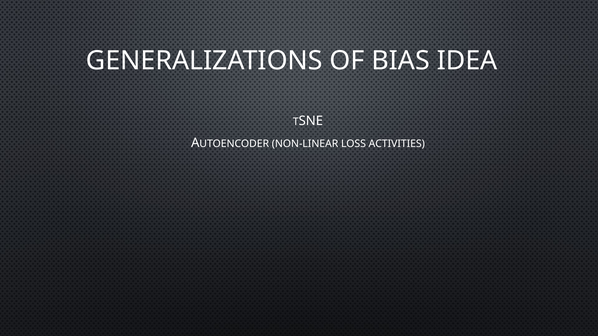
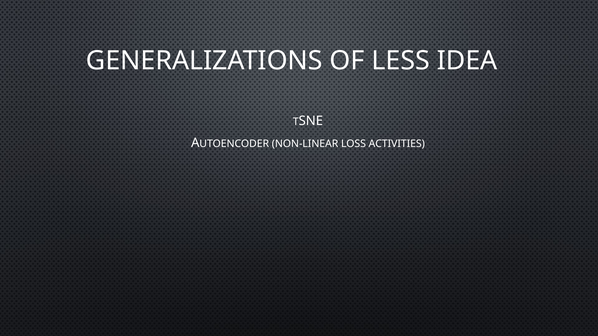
BIAS: BIAS -> LESS (401, 61)
